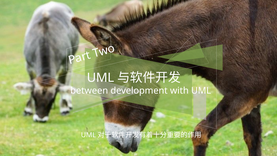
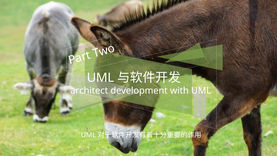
between: between -> architect (89, 91)
